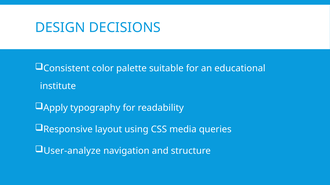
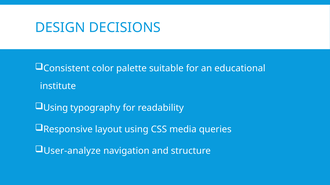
Apply: Apply -> Using (56, 108)
